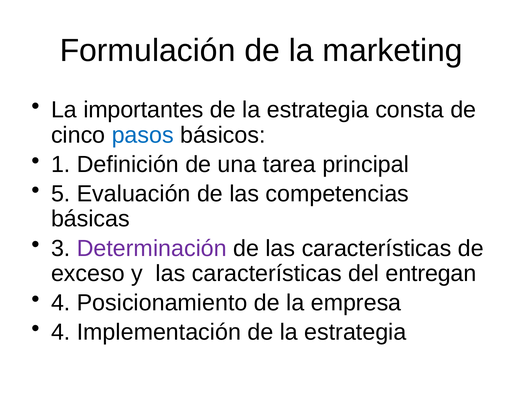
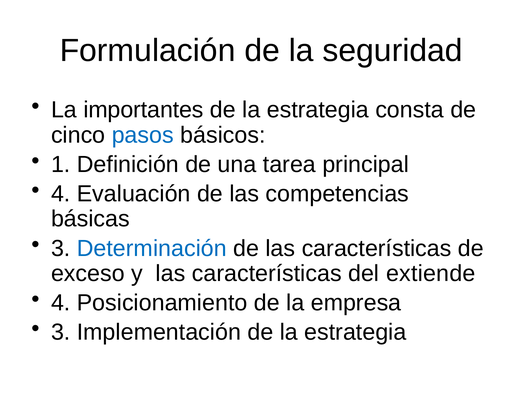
marketing: marketing -> seguridad (393, 51)
5: 5 -> 4 (61, 193)
Determinación colour: purple -> blue (152, 248)
entregan: entregan -> extiende (431, 273)
4: 4 -> 3 (61, 332)
